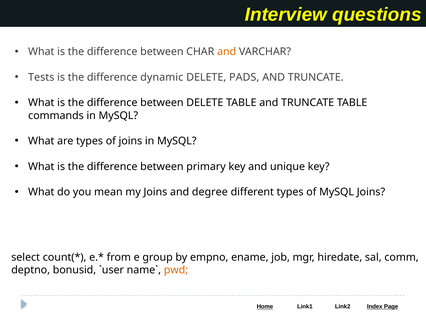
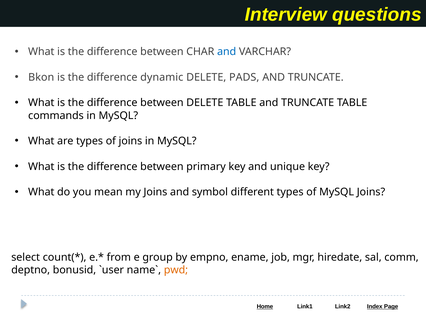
and colour: orange -> blue (227, 52)
Tests: Tests -> Bkon (41, 77)
degree: degree -> symbol (210, 192)
